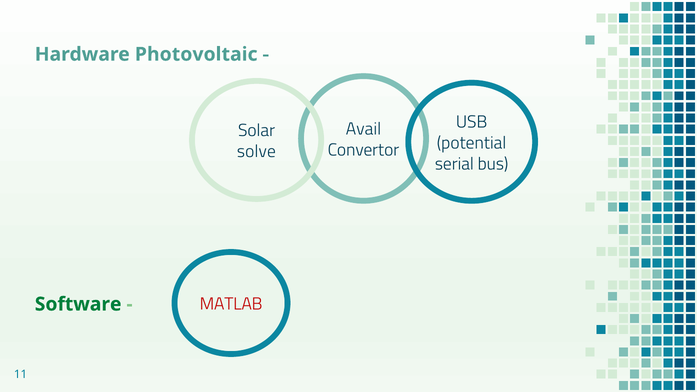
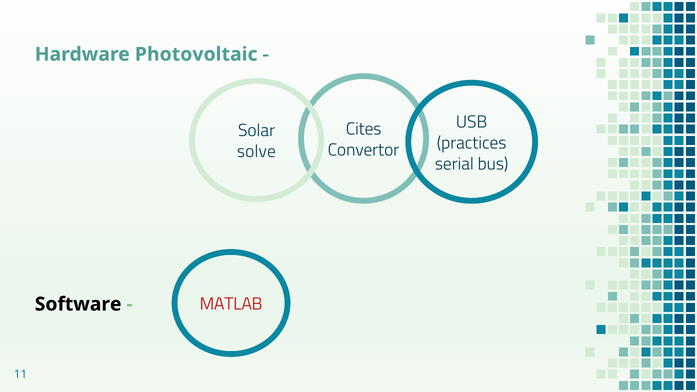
Avail: Avail -> Cites (364, 129)
potential: potential -> practices (472, 143)
Software colour: green -> black (78, 304)
